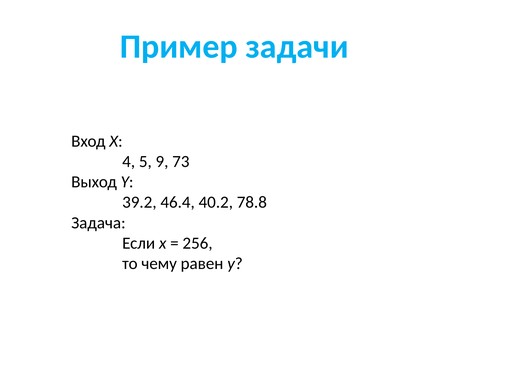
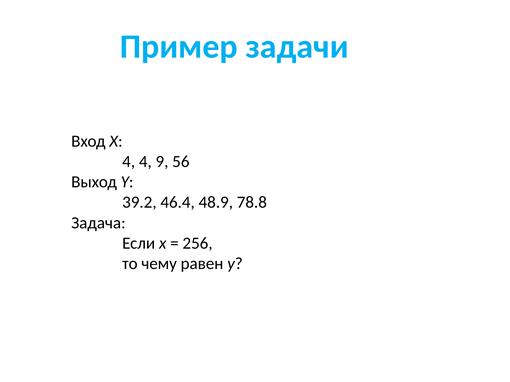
4 5: 5 -> 4 (145, 162)
73: 73 -> 56 (181, 162)
40.2: 40.2 -> 48.9 (216, 203)
